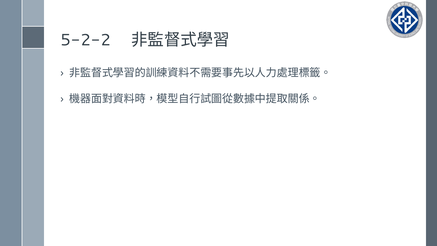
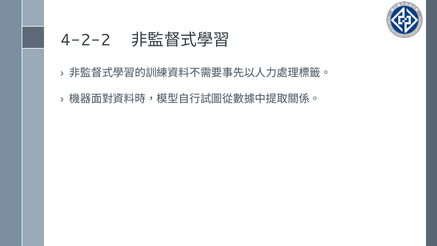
5-2-2: 5-2-2 -> 4-2-2 (86, 40)
